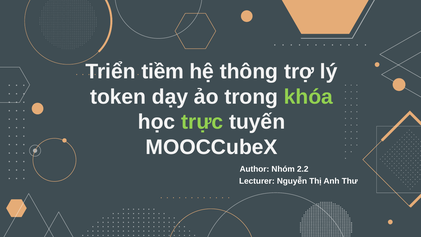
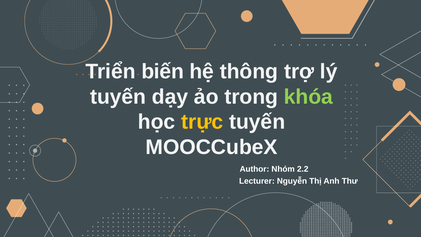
tiềm: tiềm -> biến (163, 71)
token: token -> tuyến (118, 97)
trực colour: light green -> yellow (202, 122)
